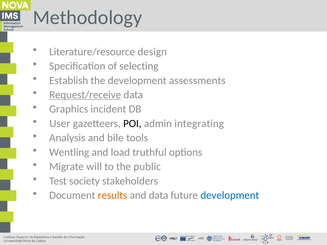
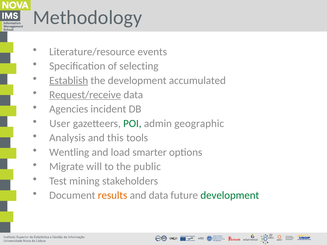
design: design -> events (152, 52)
Establish underline: none -> present (69, 80)
assessments: assessments -> accumulated (197, 80)
Graphics: Graphics -> Agencies (69, 109)
POI colour: black -> green (132, 124)
integrating: integrating -> geographic (199, 124)
bile: bile -> this (115, 138)
truthful: truthful -> smarter (150, 152)
society: society -> mining (84, 181)
development colour: blue -> green (230, 196)
